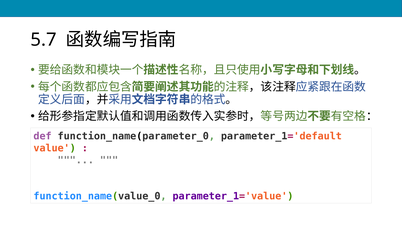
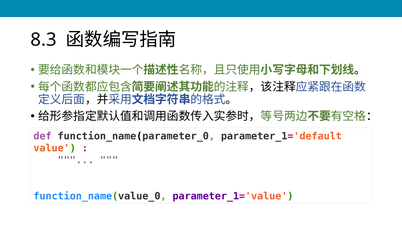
5.7: 5.7 -> 8.3 (44, 40)
